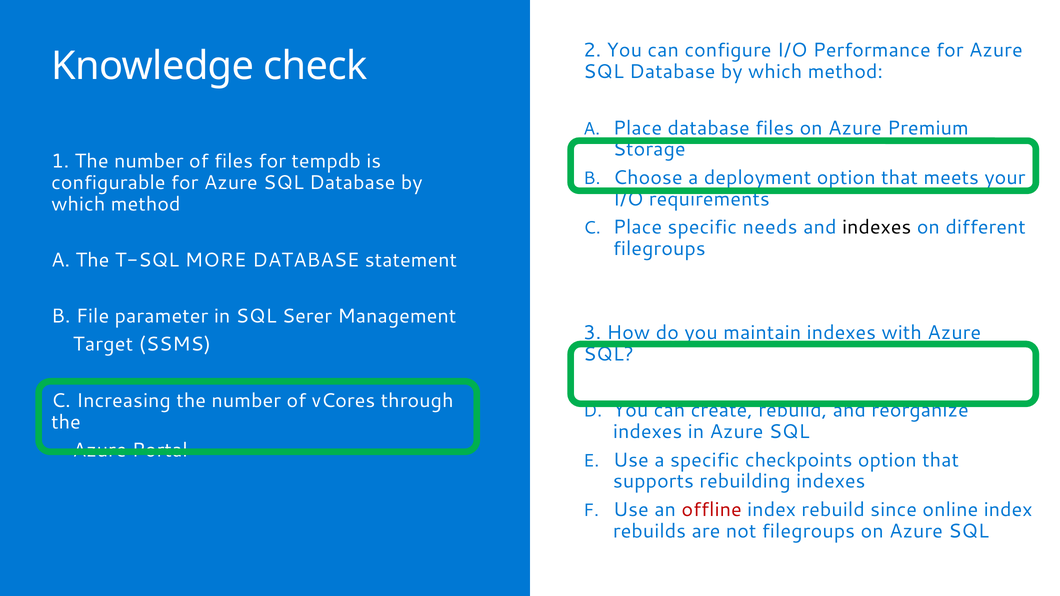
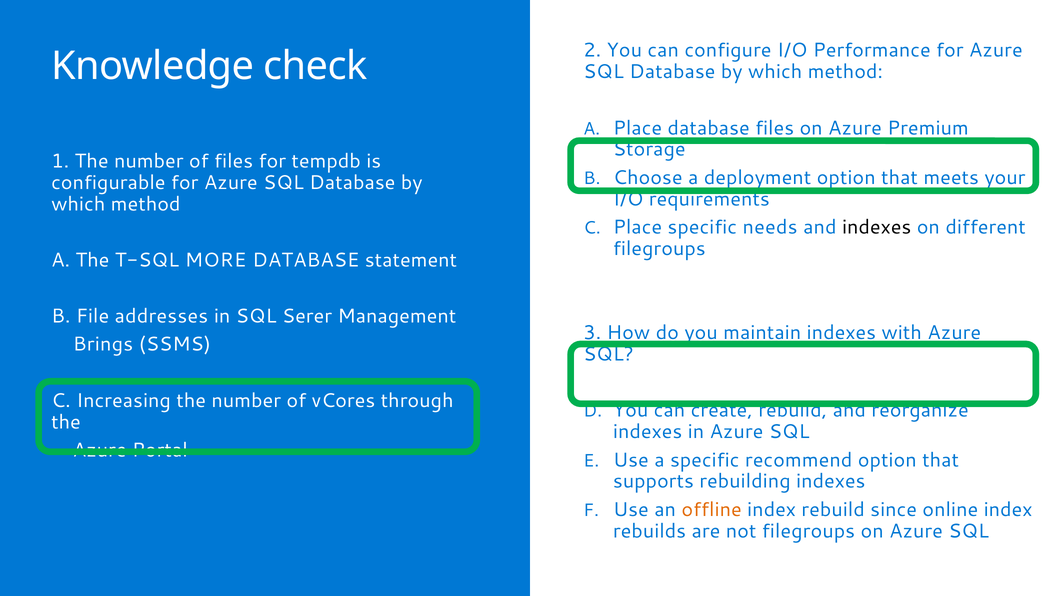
parameter: parameter -> addresses (161, 316)
Target: Target -> Brings (103, 345)
checkpoints: checkpoints -> recommend (799, 460)
offline colour: red -> orange (712, 510)
